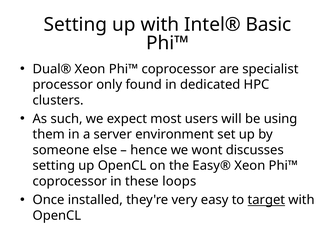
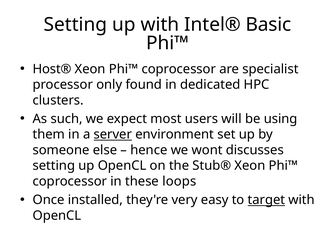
Dual®: Dual® -> Host® (52, 69)
server underline: none -> present (113, 135)
Easy®: Easy® -> Stub® (212, 166)
